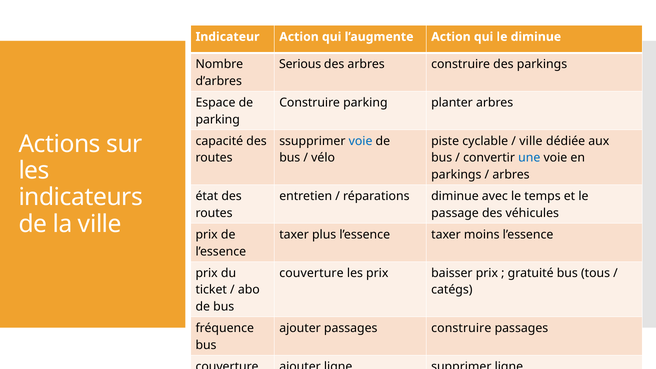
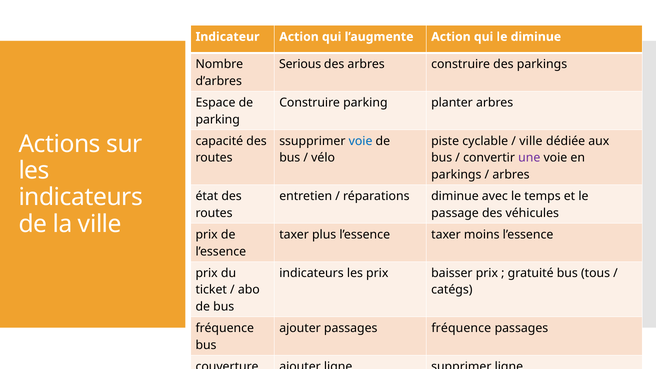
une colour: blue -> purple (529, 158)
couverture: couverture -> indicateurs (311, 273)
passages construire: construire -> fréquence (461, 328)
